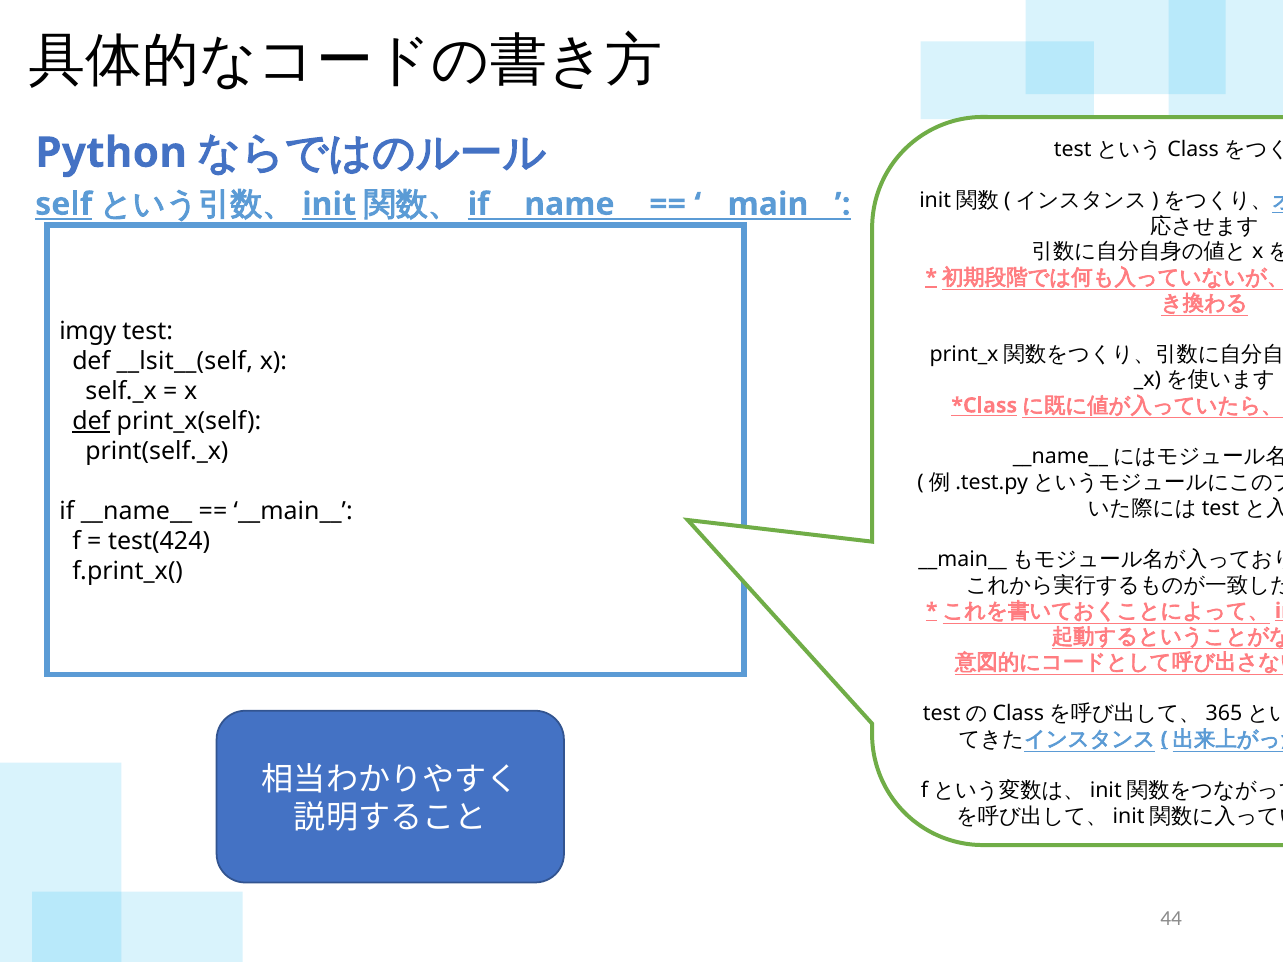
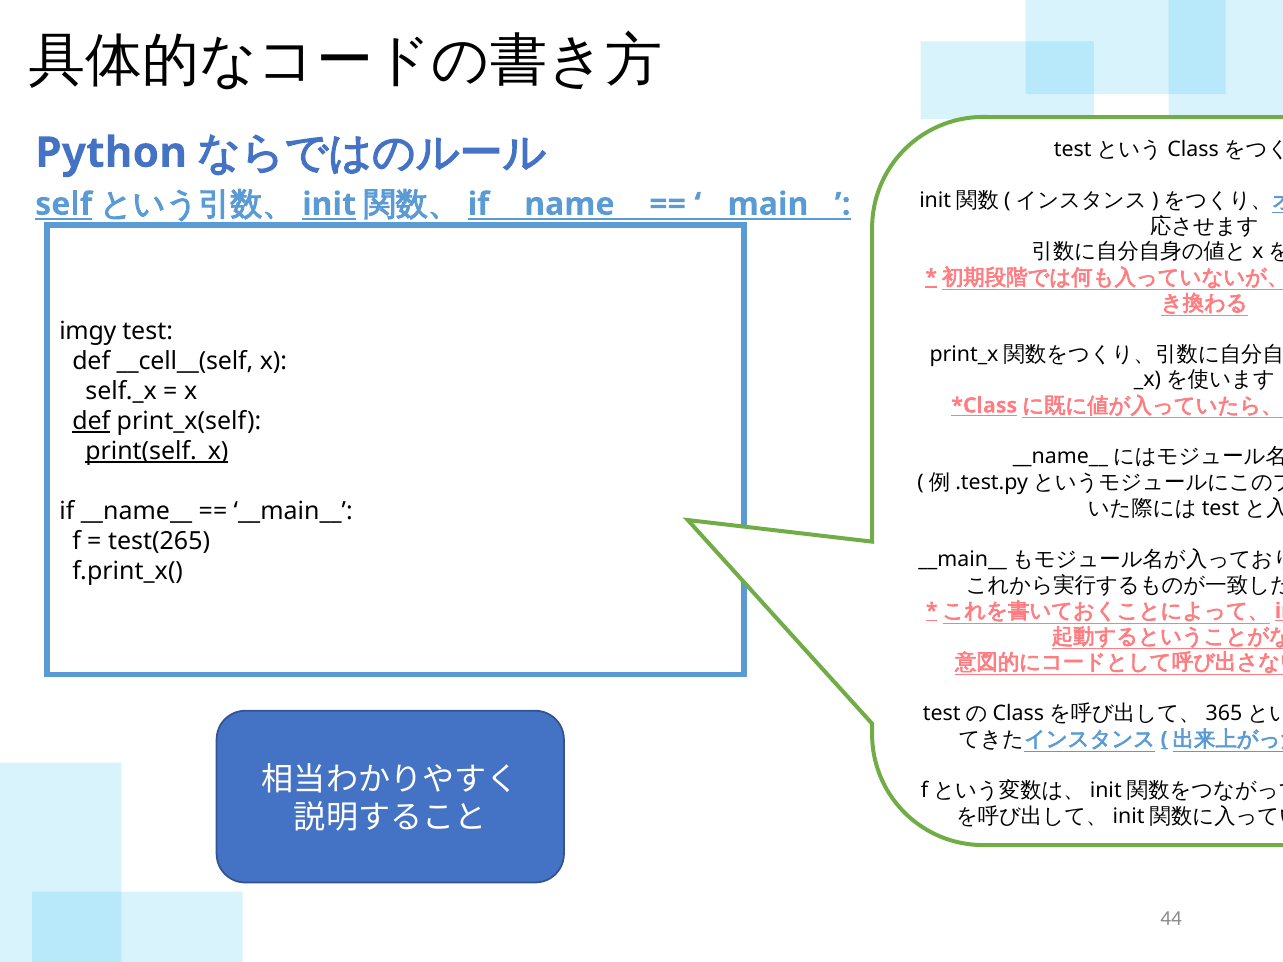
__lsit__(self: __lsit__(self -> __cell__(self (185, 362)
print(self._x underline: none -> present (157, 451)
test(424: test(424 -> test(265 (159, 541)
